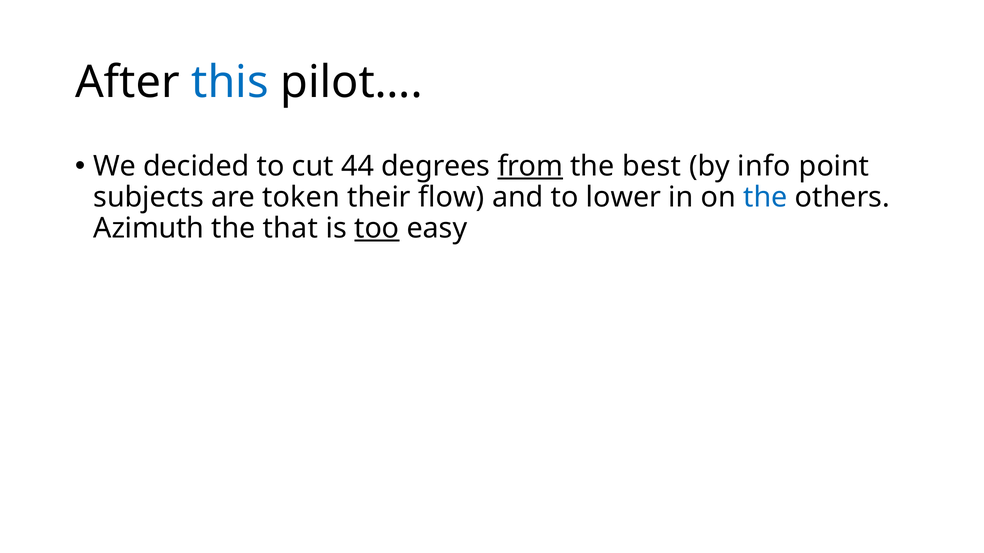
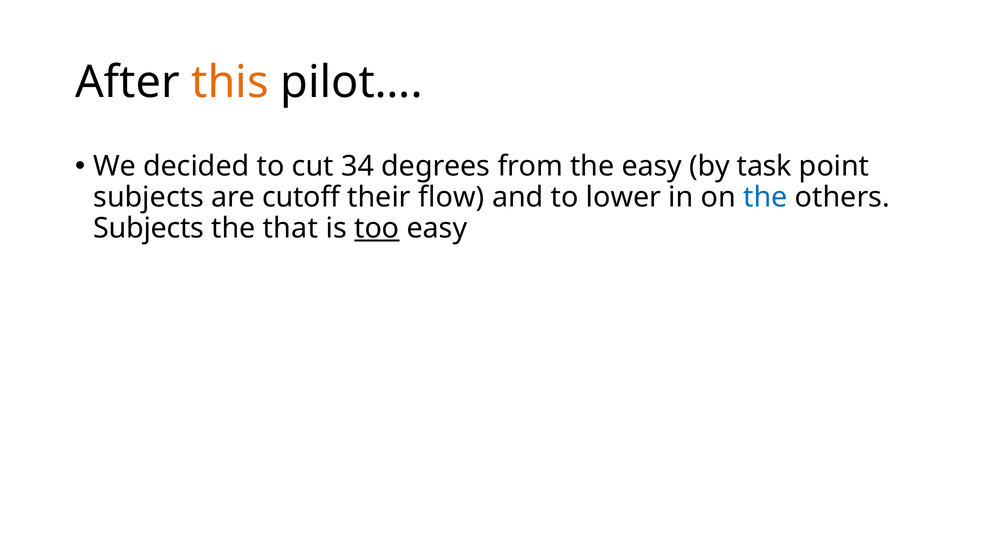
this colour: blue -> orange (230, 83)
44: 44 -> 34 (358, 166)
from underline: present -> none (530, 166)
the best: best -> easy (652, 166)
info: info -> task (764, 166)
token: token -> cutoff (301, 197)
Azimuth: Azimuth -> Subjects (149, 228)
